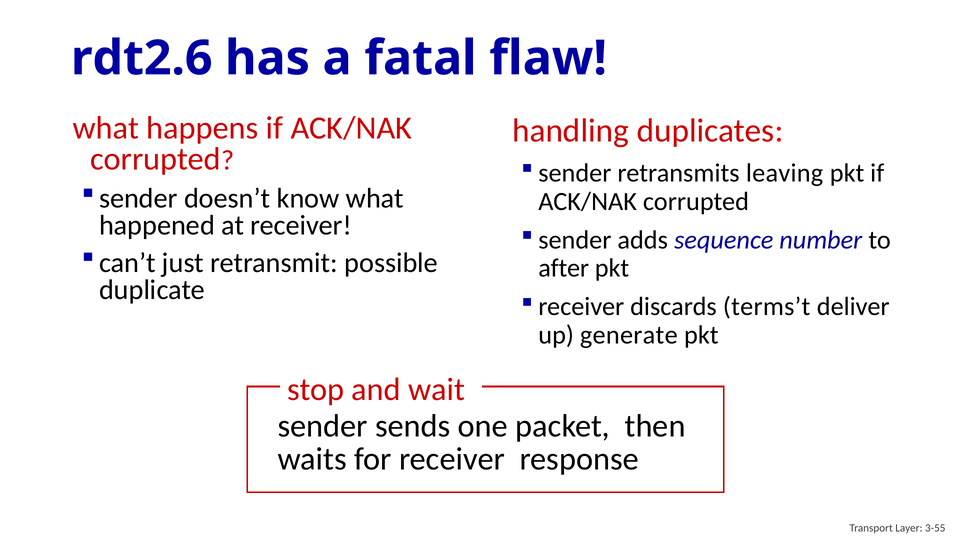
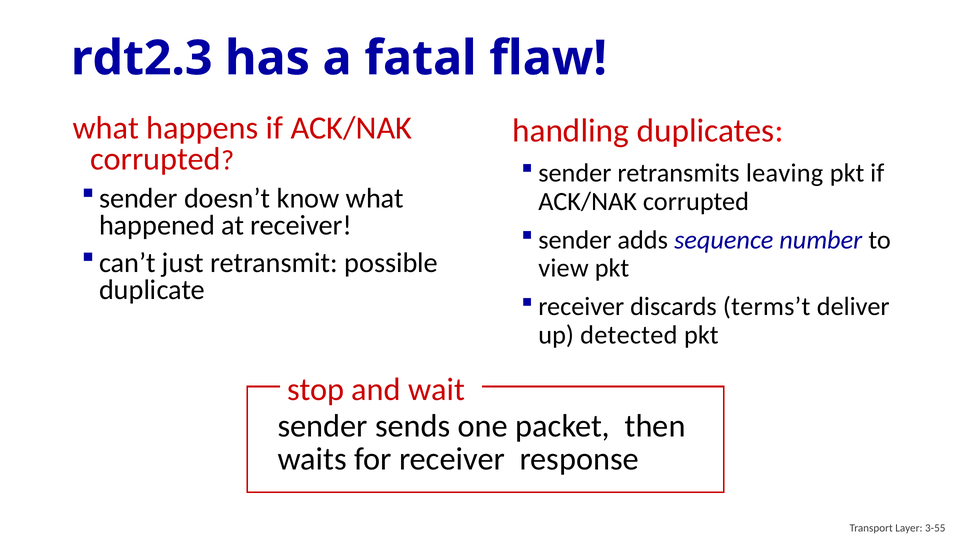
rdt2.6: rdt2.6 -> rdt2.3 (142, 58)
after: after -> view (563, 268)
generate: generate -> detected (629, 335)
